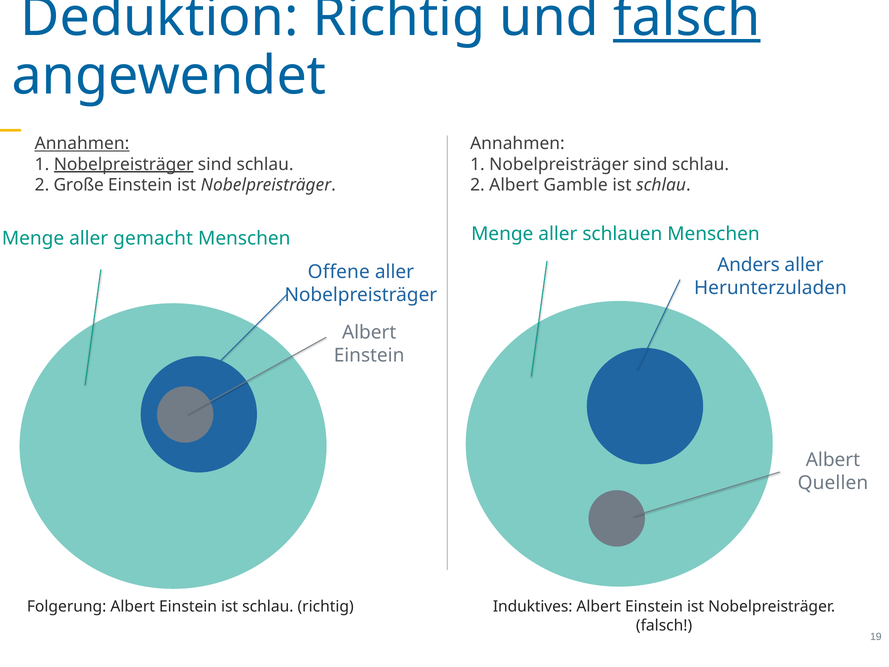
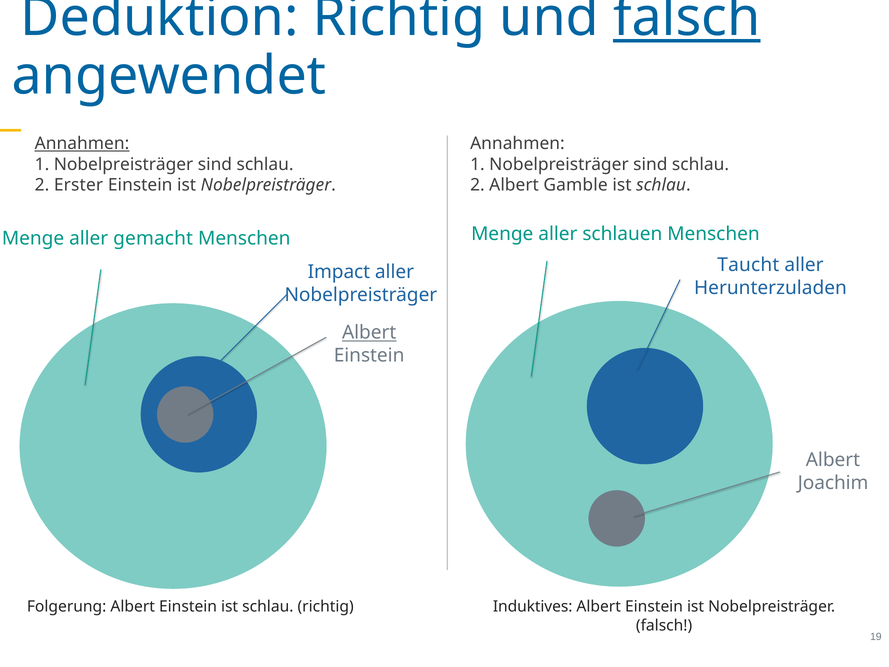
Nobelpreisträger underline: present -> none (124, 164)
Große: Große -> Erster (79, 185)
Anders: Anders -> Taucht (748, 265)
Offene: Offene -> Impact (339, 272)
Albert underline: none -> present (369, 333)
Quellen: Quellen -> Joachim (833, 483)
